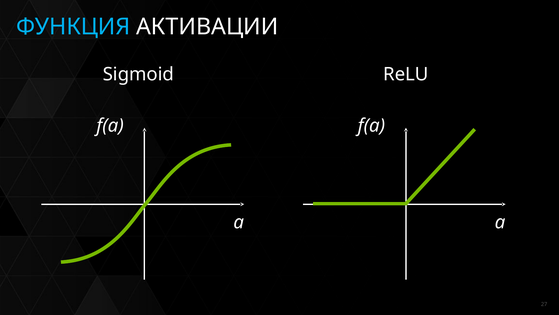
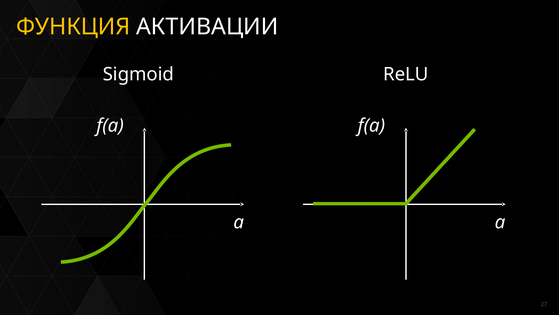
ФУНКЦИЯ colour: light blue -> yellow (73, 27)
